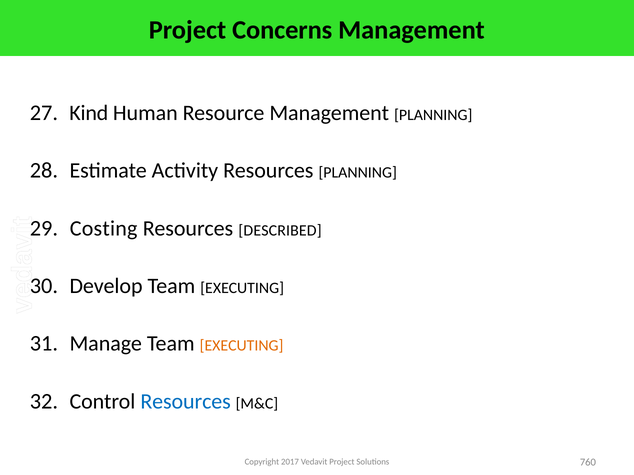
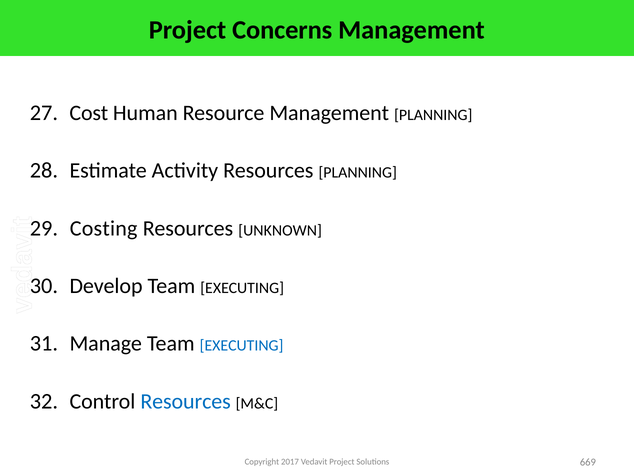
Kind: Kind -> Cost (89, 113)
DESCRIBED: DESCRIBED -> UNKNOWN (280, 231)
EXECUTING colour: orange -> blue (242, 346)
760: 760 -> 669 (588, 463)
